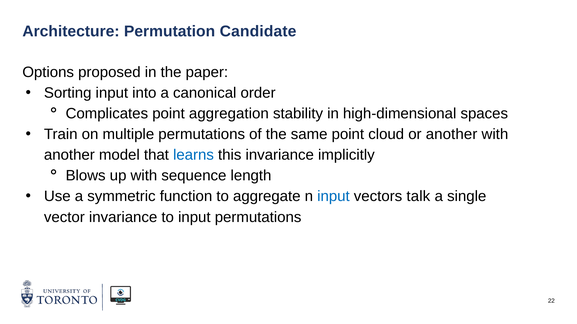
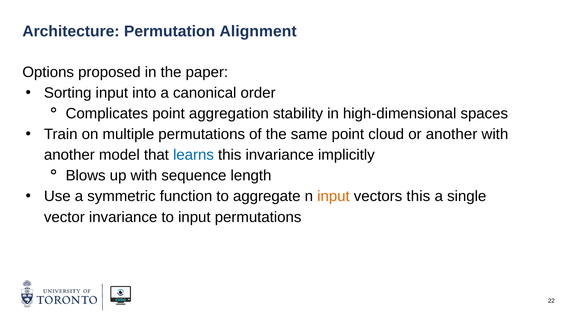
Candidate: Candidate -> Alignment (258, 31)
input colour: blue -> orange (333, 197)
vectors talk: talk -> this (418, 197)
